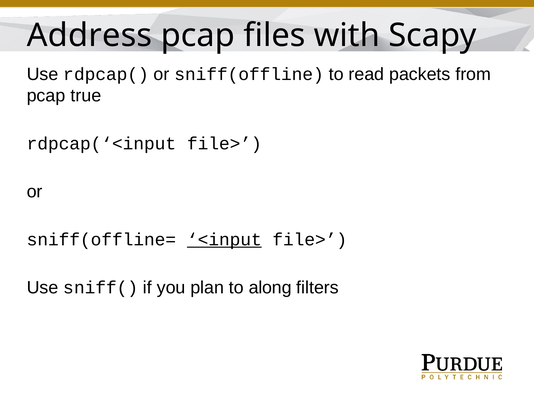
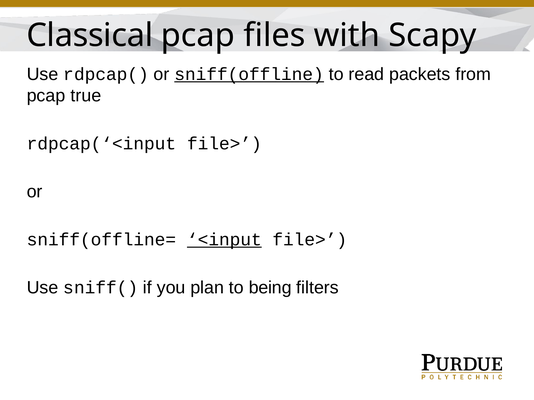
Address: Address -> Classical (90, 36)
sniff(offline underline: none -> present (249, 74)
along: along -> being (270, 288)
